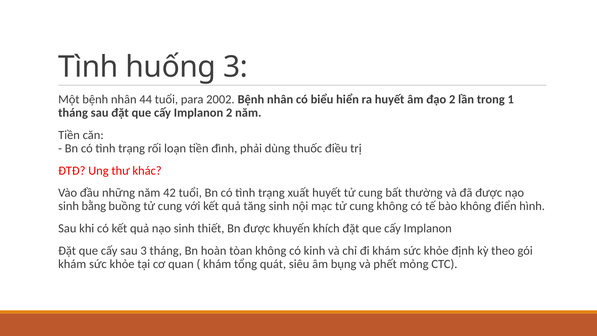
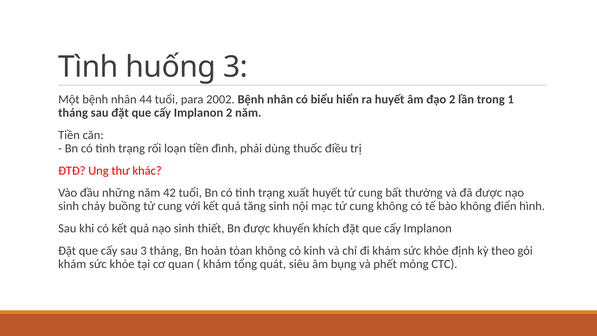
bằng: bằng -> chảy (94, 206)
